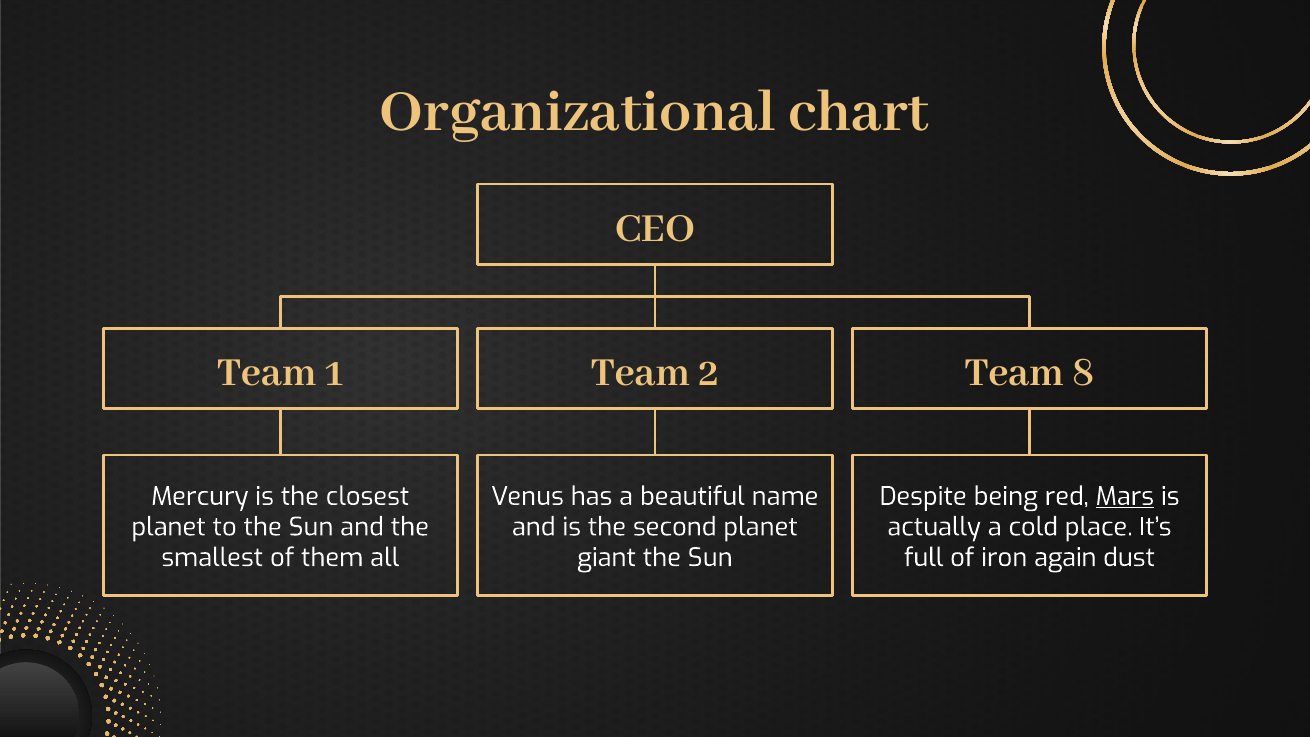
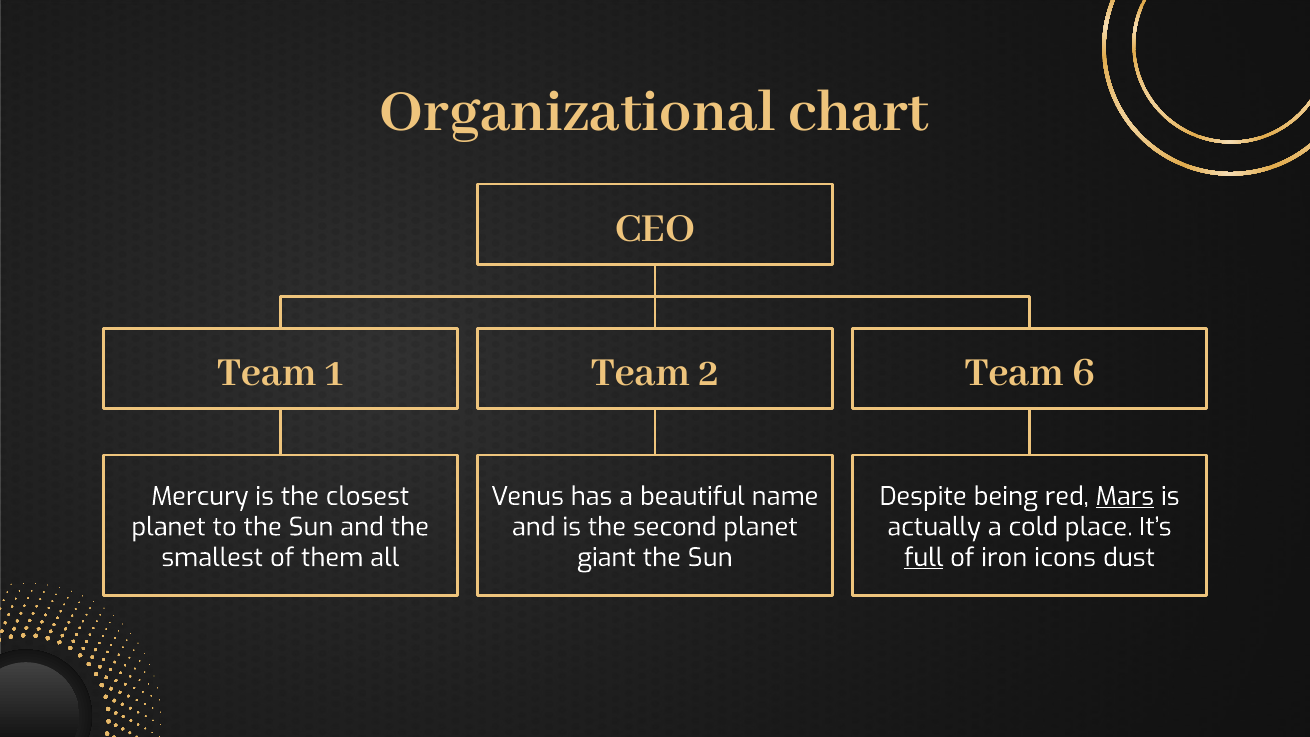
8: 8 -> 6 (1084, 371)
full underline: none -> present (924, 558)
again: again -> icons (1065, 558)
